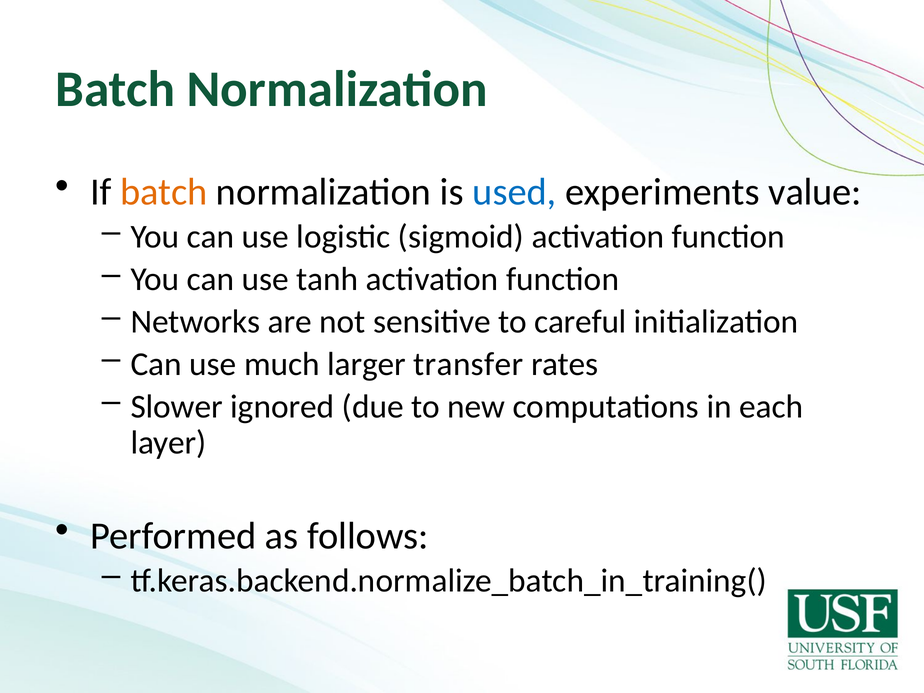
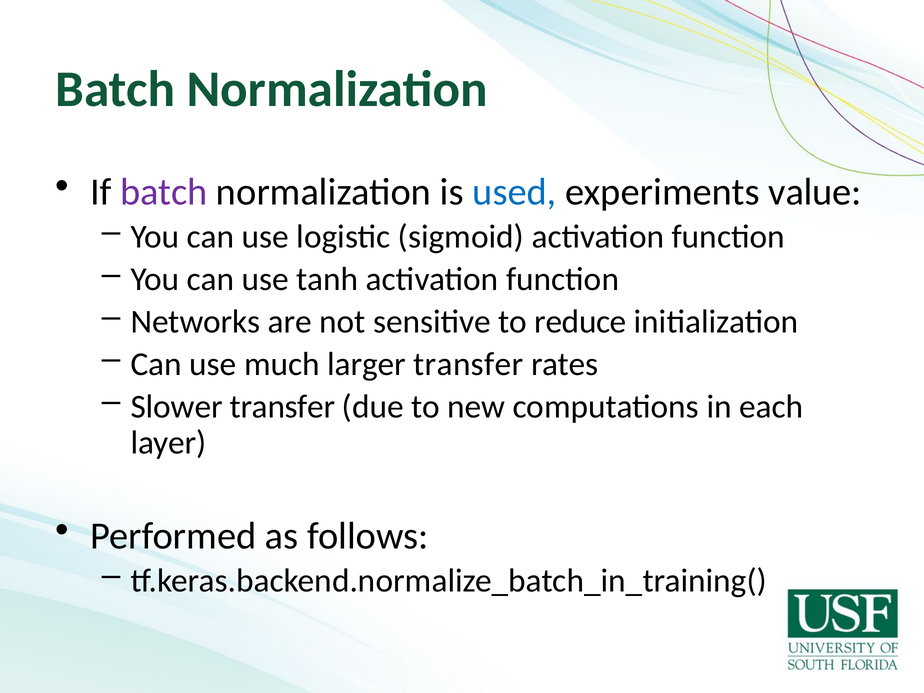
batch colour: orange -> purple (164, 192)
careful: careful -> reduce (580, 322)
Slower ignored: ignored -> transfer (282, 407)
